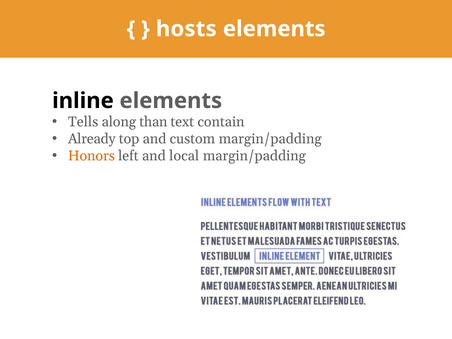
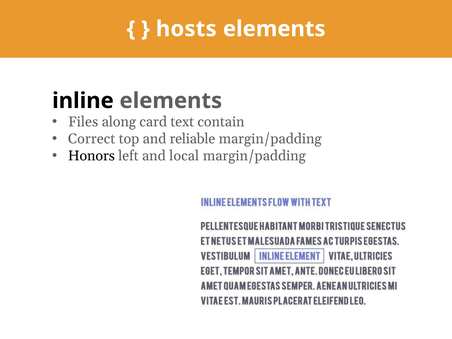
Tells: Tells -> Files (83, 122)
than: than -> card (153, 122)
Already: Already -> Correct (92, 139)
custom: custom -> reliable (192, 139)
Honors colour: orange -> black (91, 156)
